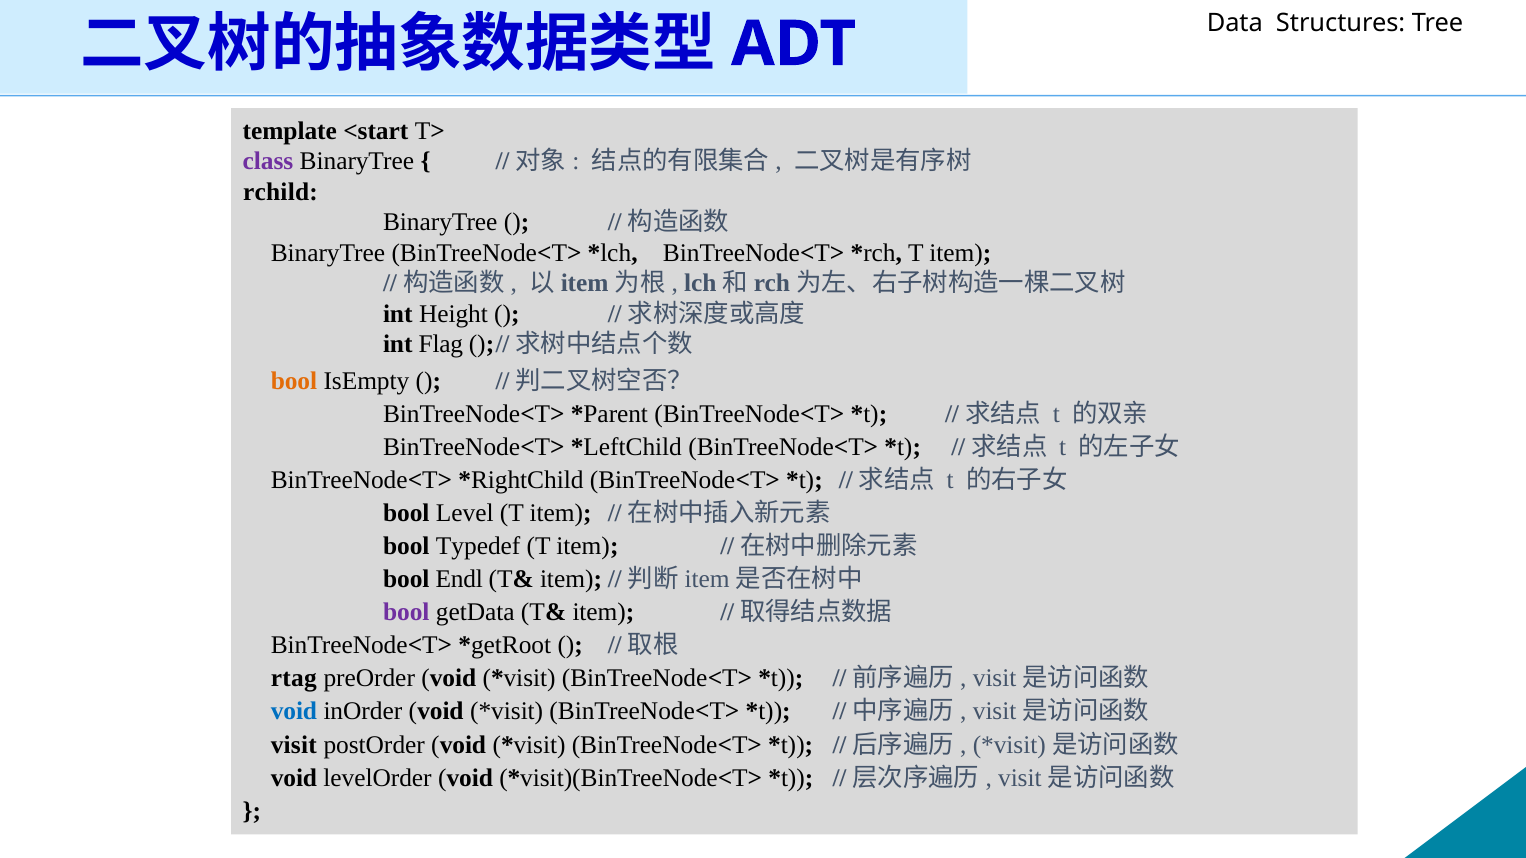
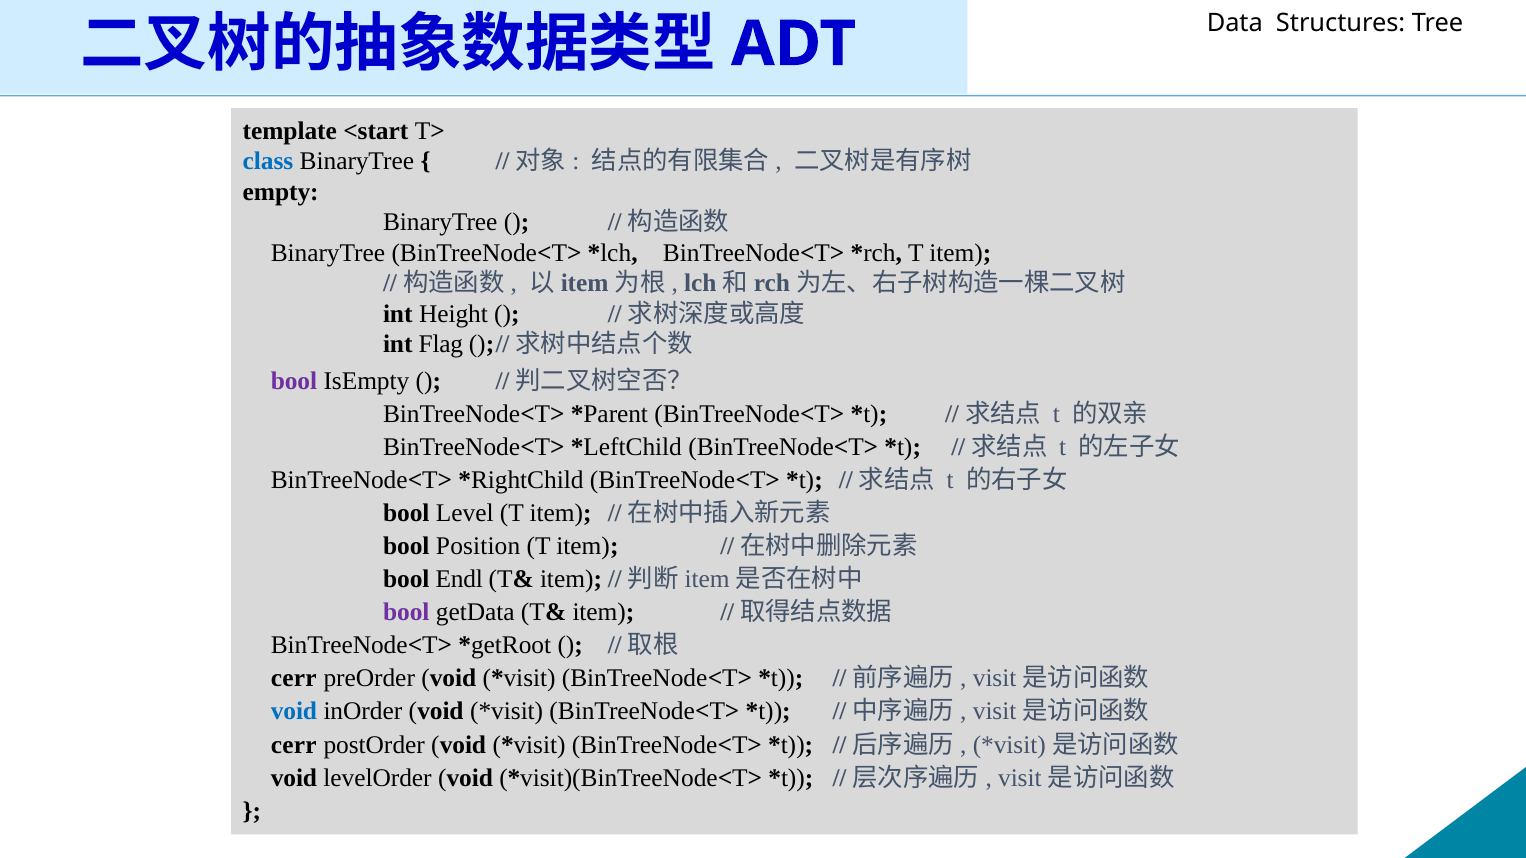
class colour: purple -> blue (268, 161)
rchild: rchild -> empty (281, 192)
bool colour: orange -> purple (294, 381)
Typedef: Typedef -> Position (478, 547)
rtag: rtag -> cerr (294, 679)
visit: visit -> cerr (294, 745)
